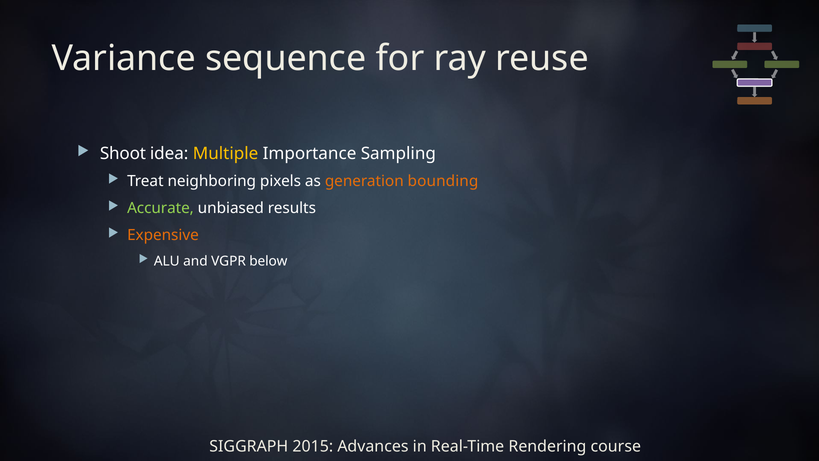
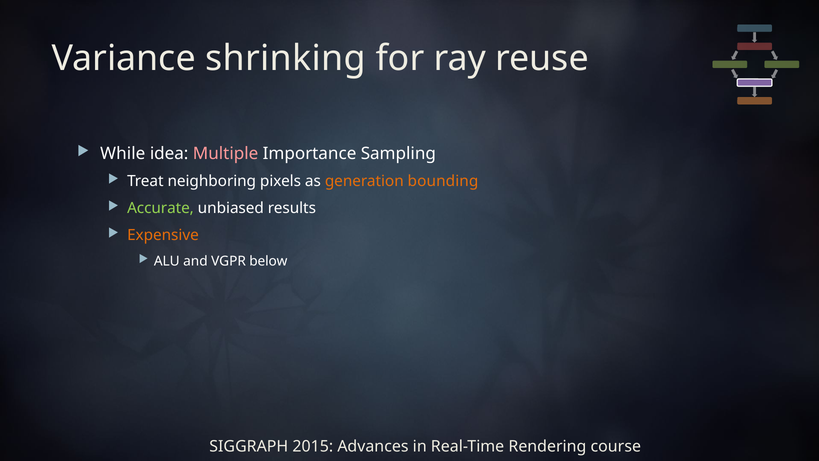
sequence: sequence -> shrinking (286, 59)
Shoot: Shoot -> While (123, 153)
Multiple colour: yellow -> pink (226, 153)
